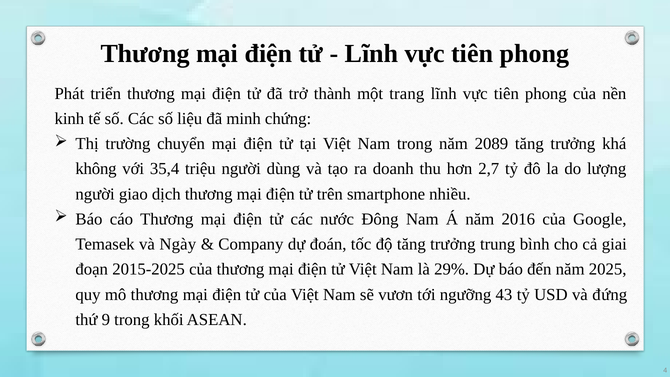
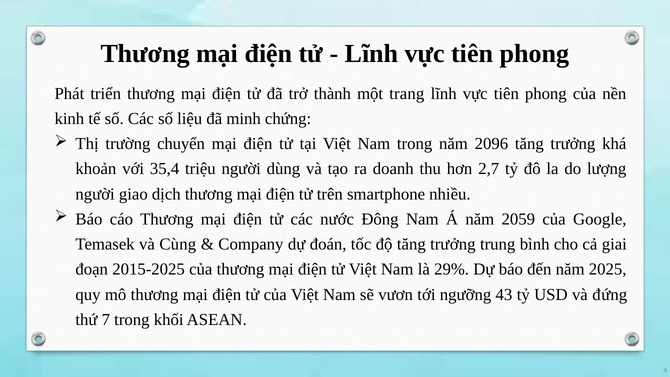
2089: 2089 -> 2096 (491, 144)
không: không -> khoản (96, 169)
2016: 2016 -> 2059 (518, 219)
Ngày: Ngày -> Cùng (178, 244)
9: 9 -> 7 (106, 320)
